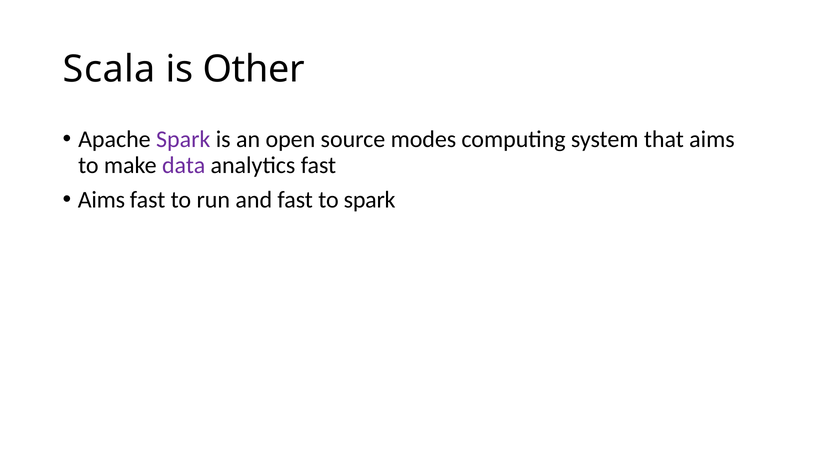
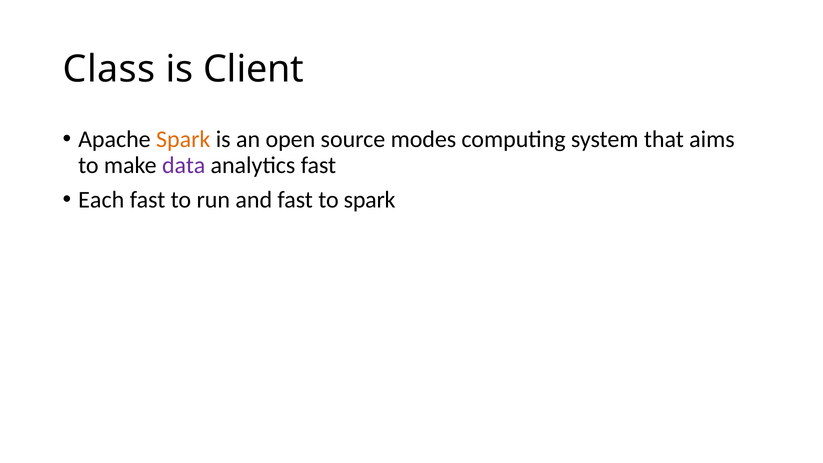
Scala: Scala -> Class (109, 69)
Other: Other -> Client (254, 69)
Spark colour: purple -> orange (183, 139)
Aims: Aims -> Each (101, 200)
